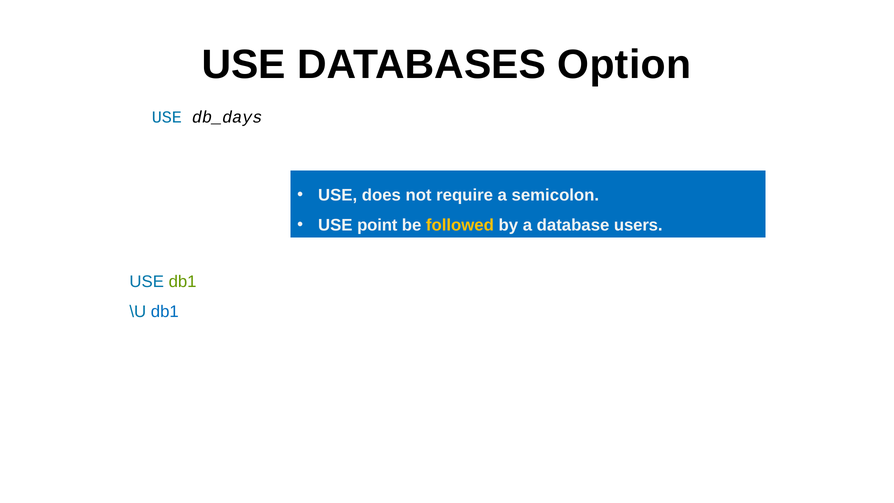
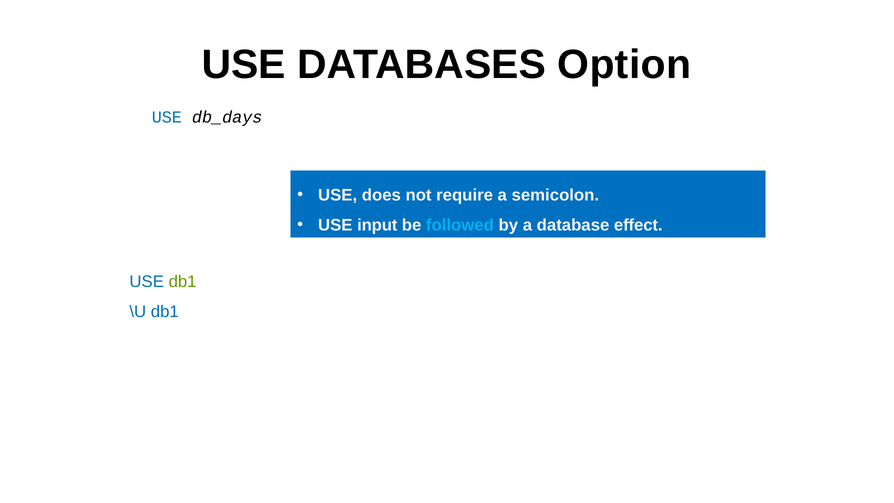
point: point -> input (377, 225)
followed colour: yellow -> light blue (460, 225)
users: users -> effect (638, 225)
